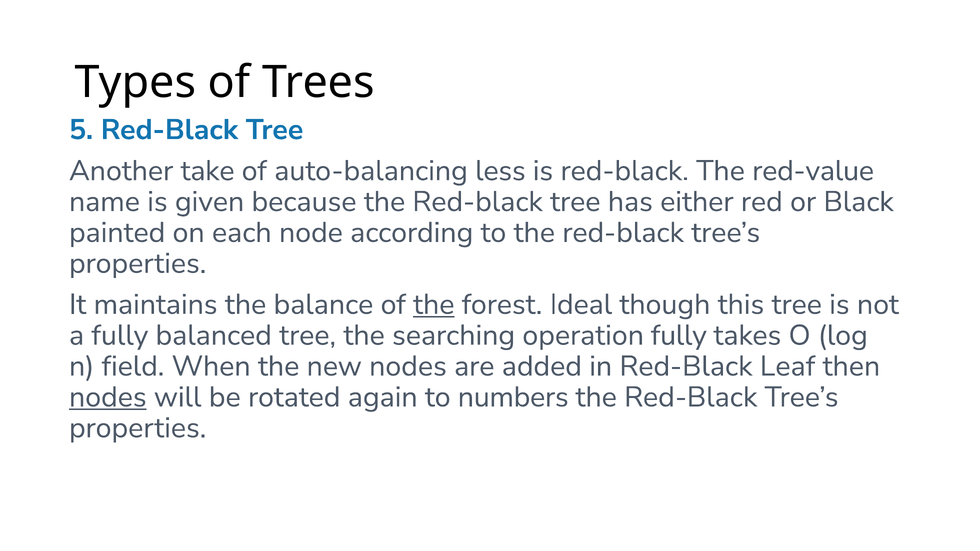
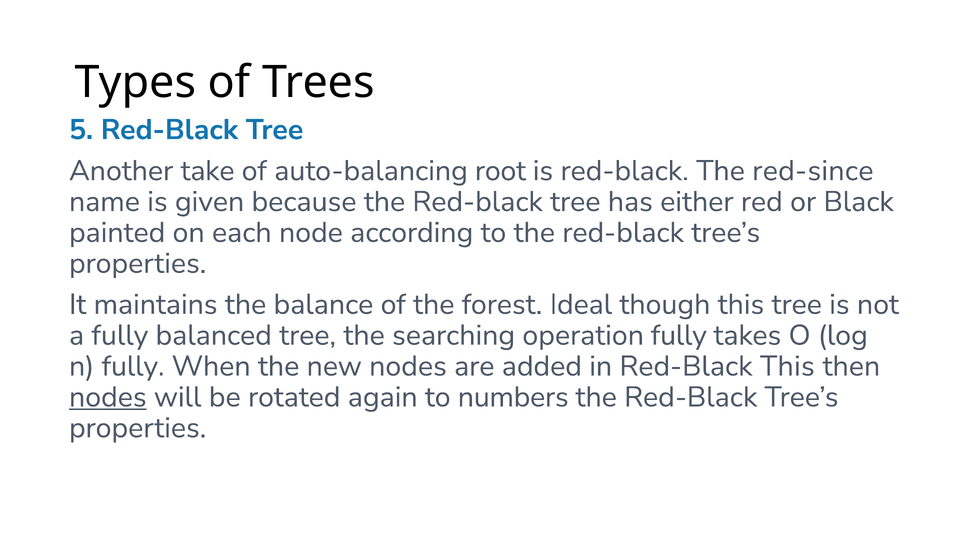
less: less -> root (500, 171)
red-value: red-value -> red-since (813, 171)
the underline: present -> none (434, 305)
n field: field -> fully (133, 366)
Red-Black Leaf: Leaf -> This (787, 366)
